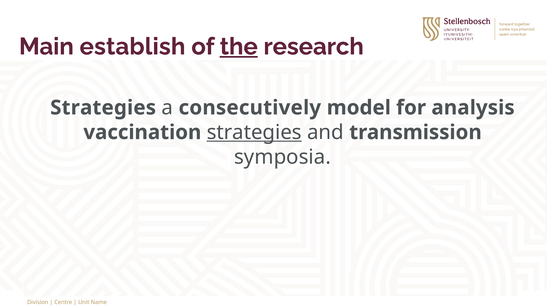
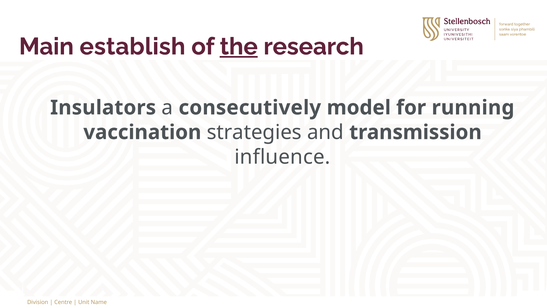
Strategies: Strategies -> Insulators (103, 108)
analysis: analysis -> running (473, 108)
strategies underline: present -> none (254, 132)
symposia: symposia -> influence (282, 157)
